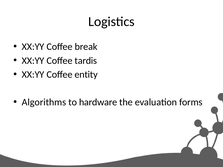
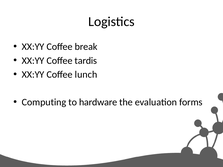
entity: entity -> lunch (86, 75)
Algorithms: Algorithms -> Computing (44, 102)
